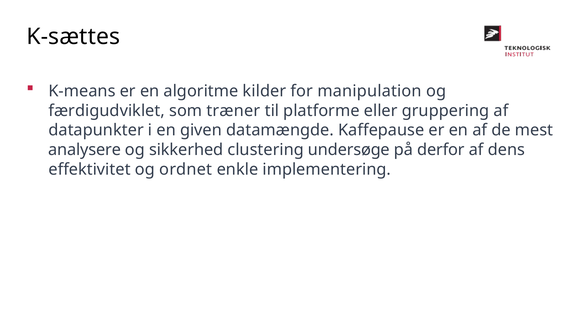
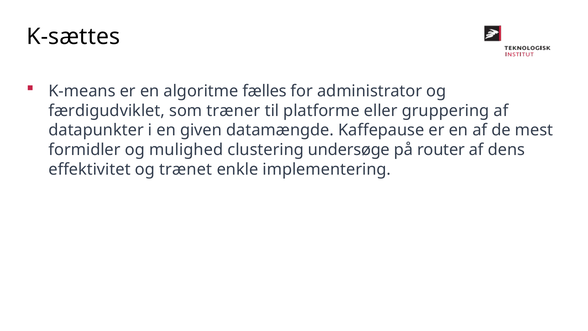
kilder: kilder -> fælles (265, 91)
manipulation: manipulation -> administrator (370, 91)
analysere: analysere -> formidler (85, 150)
sikkerhed: sikkerhed -> mulighed (186, 150)
derfor: derfor -> router (441, 150)
ordnet: ordnet -> trænet (186, 169)
